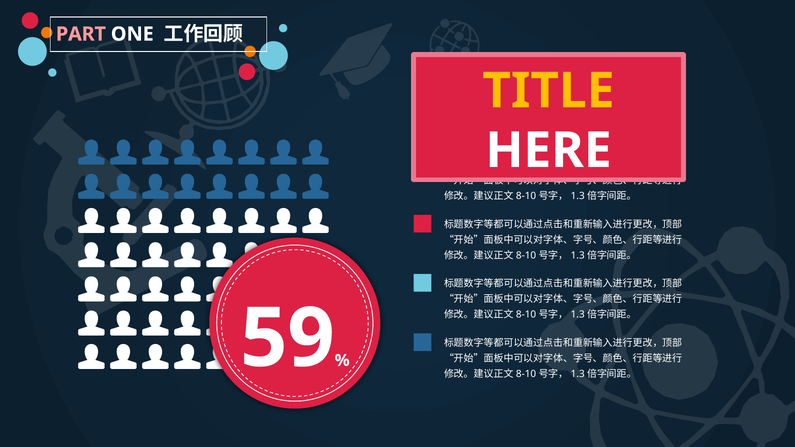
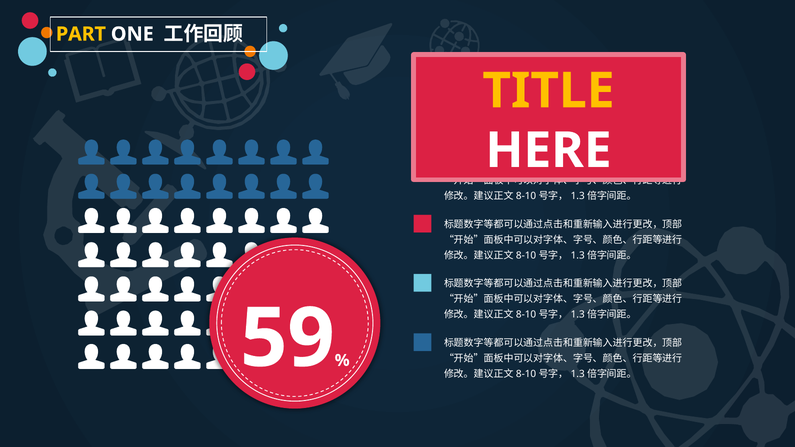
PART colour: pink -> yellow (81, 34)
